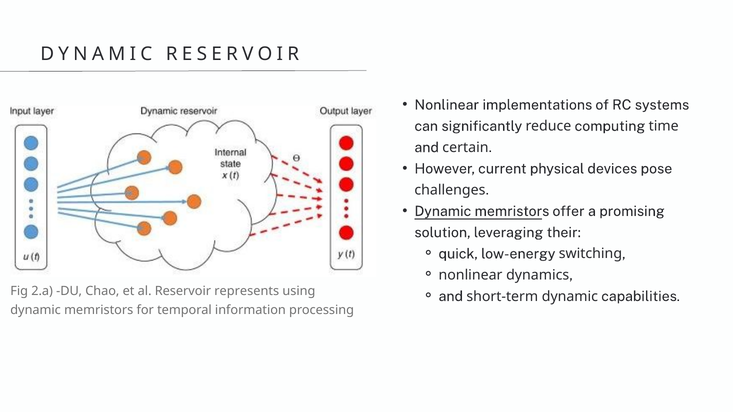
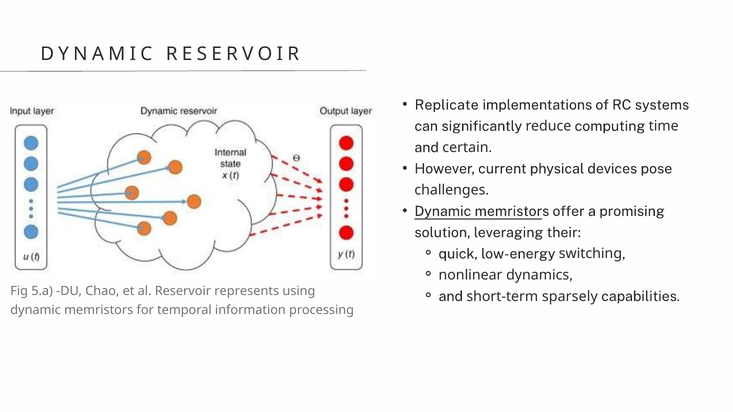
Nonlinear: Nonlinear -> Replicate (447, 105)
2.a: 2.a -> 5.a (42, 291)
short-term dynamic: dynamic -> sparsely (570, 297)
